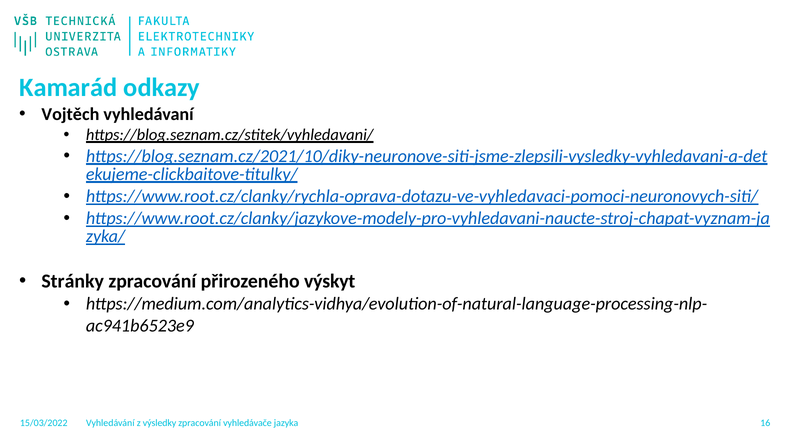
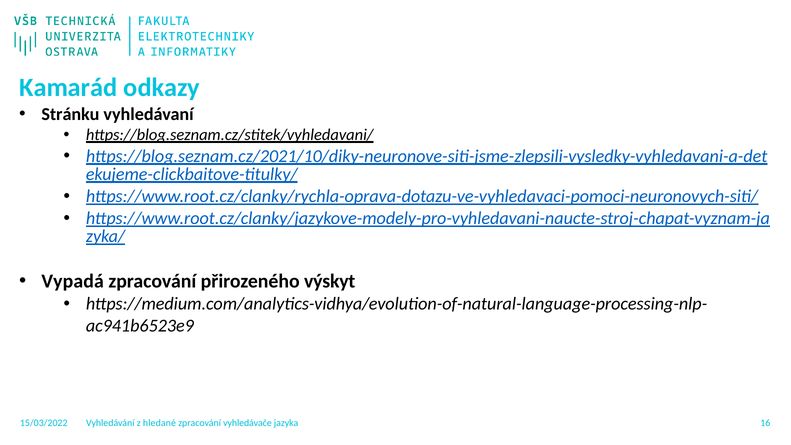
Vojtěch: Vojtěch -> Stránku (70, 114)
Stránky: Stránky -> Vypadá (73, 281)
výsledky: výsledky -> hledané (159, 423)
